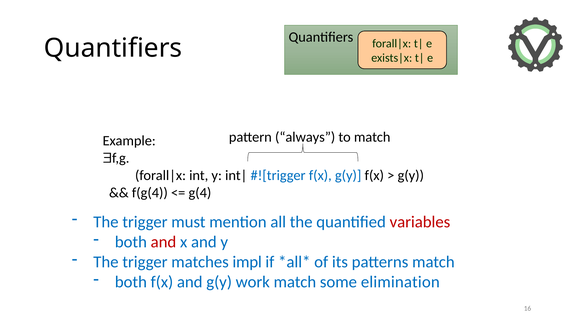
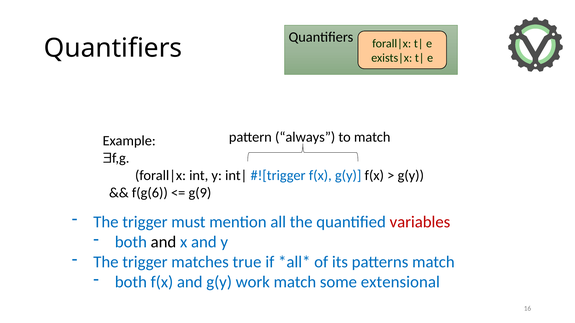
f(g(4: f(g(4 -> f(g(6 (150, 193)
g(4: g(4 -> g(9 (200, 193)
and colour: red -> black (163, 242)
impl: impl -> true (247, 262)
elimination: elimination -> extensional (400, 283)
